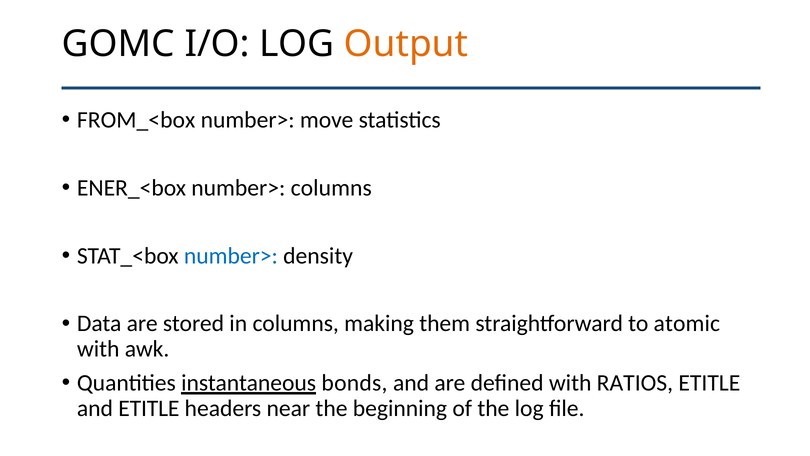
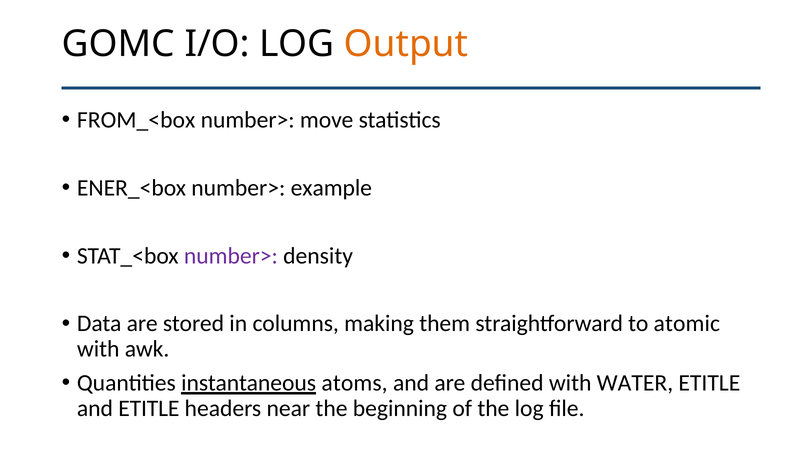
number> columns: columns -> example (331, 188)
number> colour: blue -> purple (231, 256)
bonds: bonds -> atoms (355, 383)
RATIOS: RATIOS -> WATER (635, 383)
